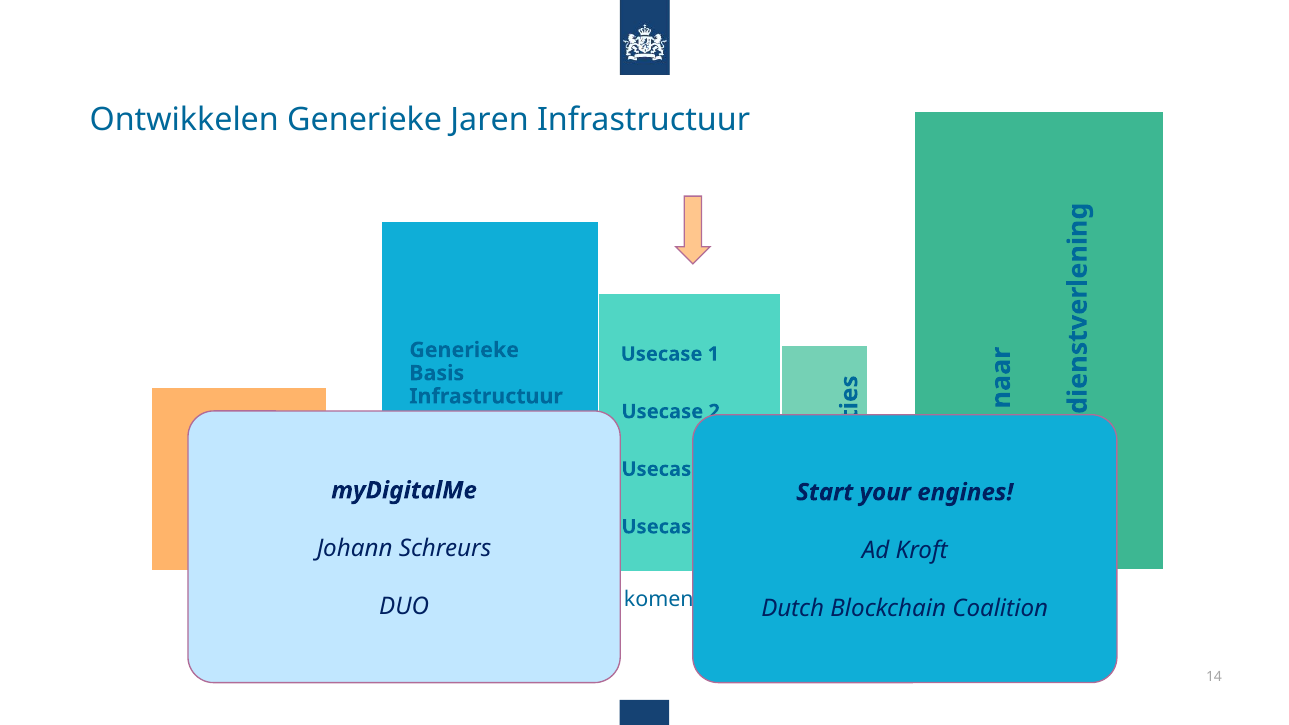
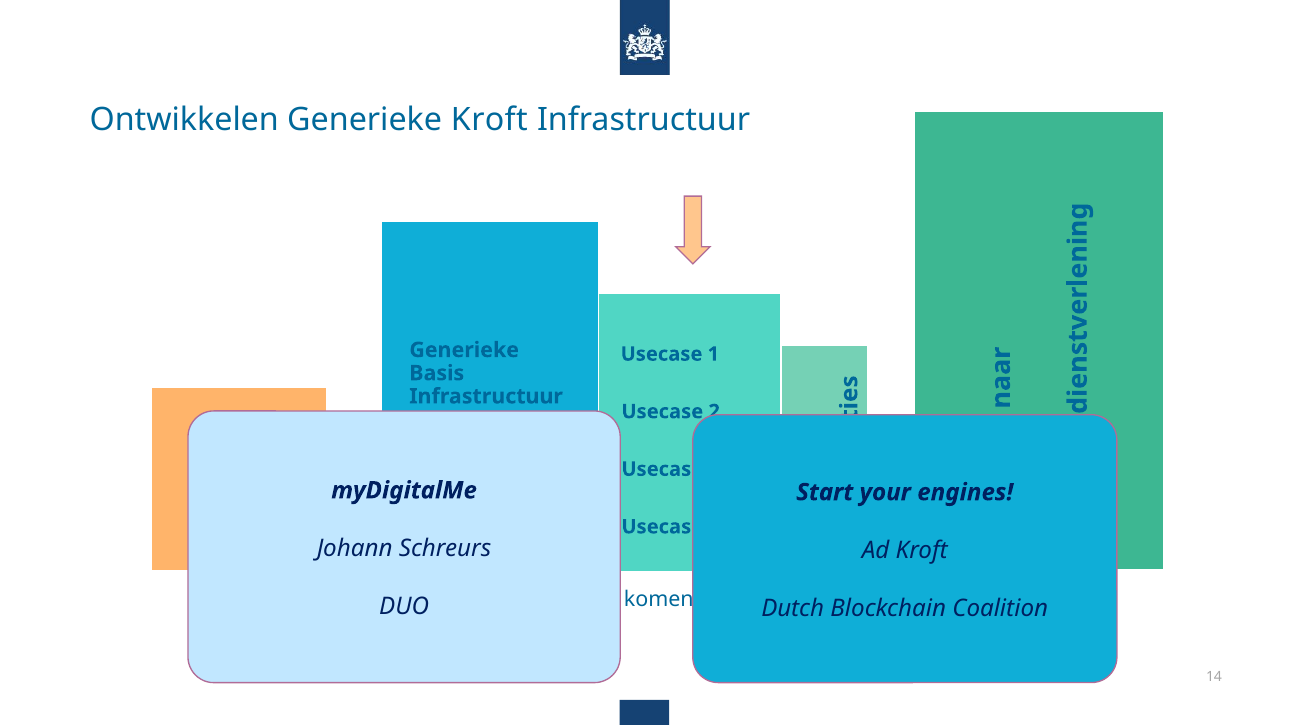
Generieke Jaren: Jaren -> Kroft (489, 120)
